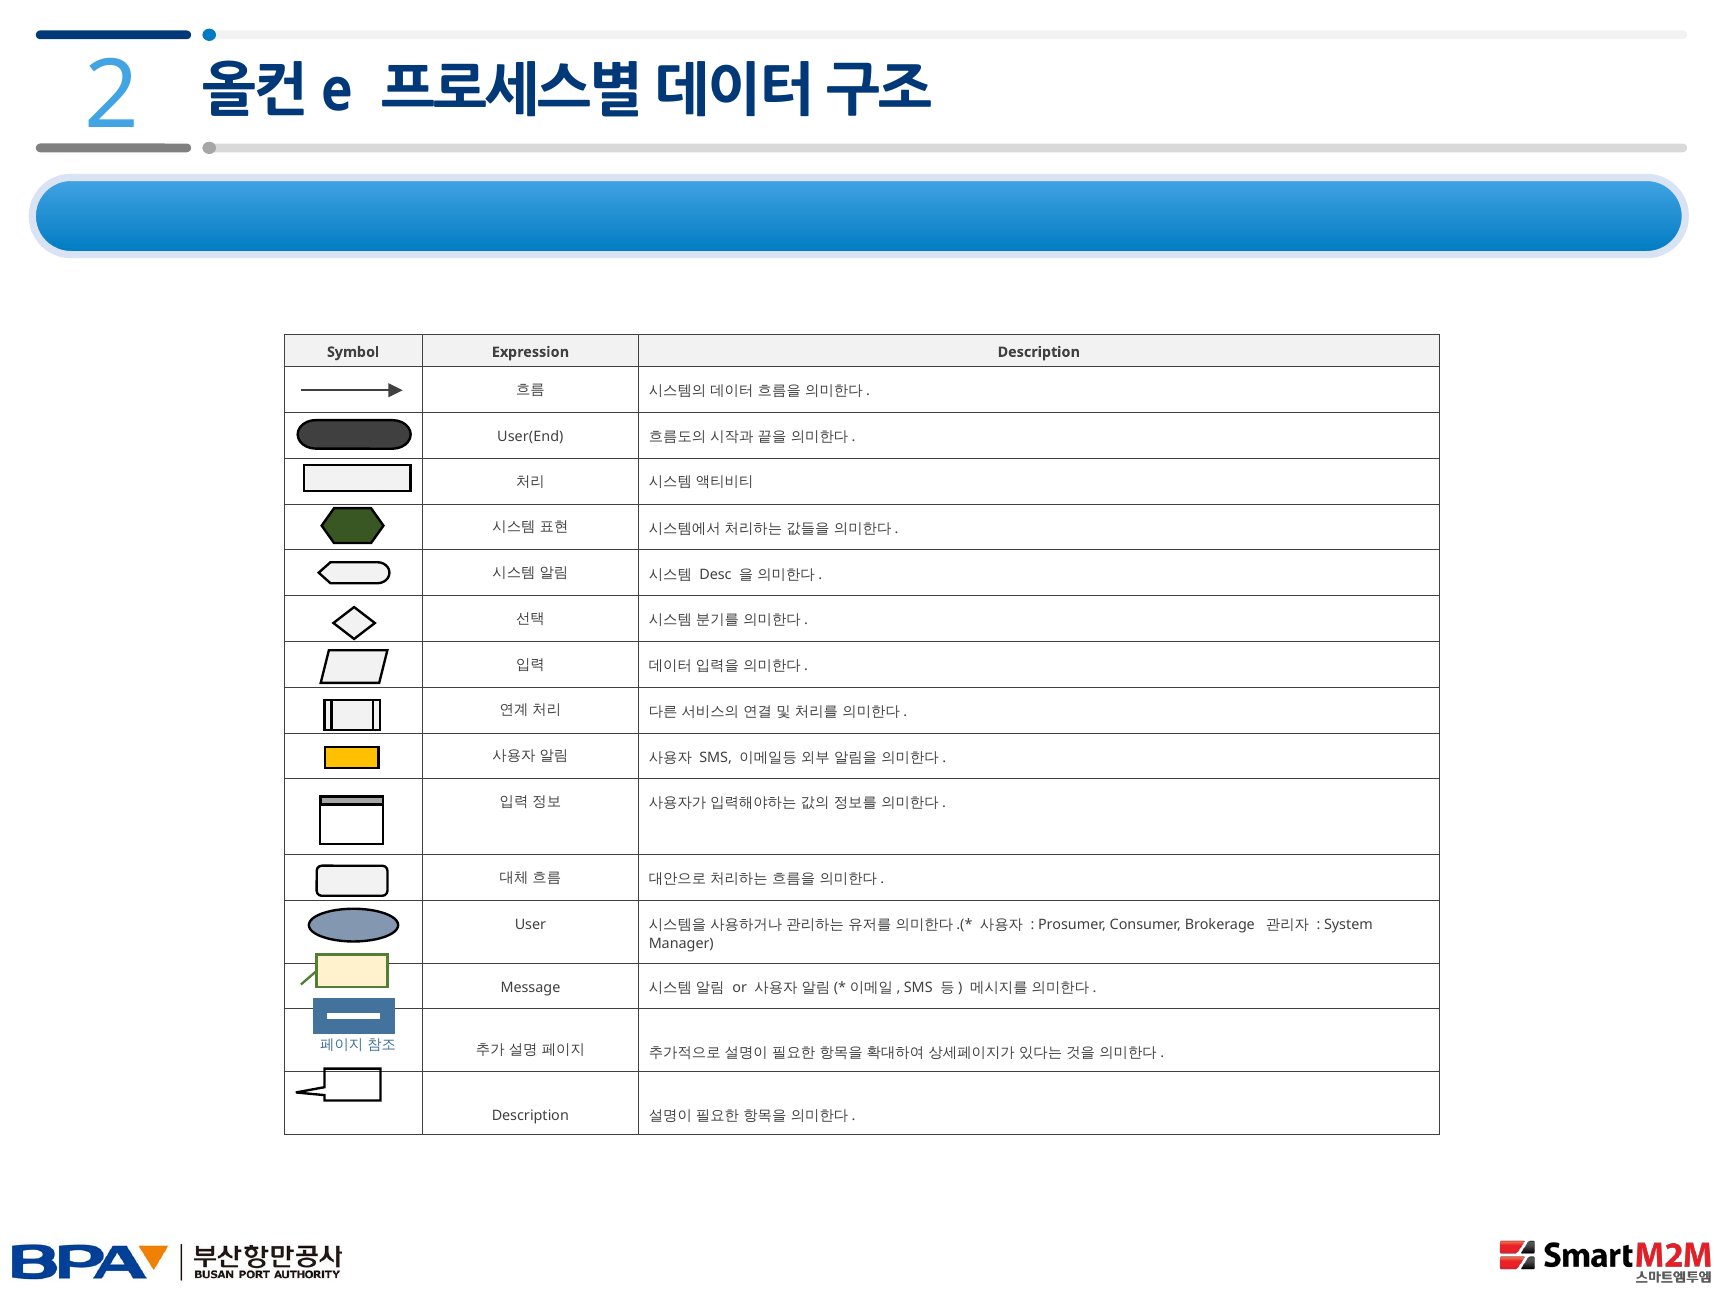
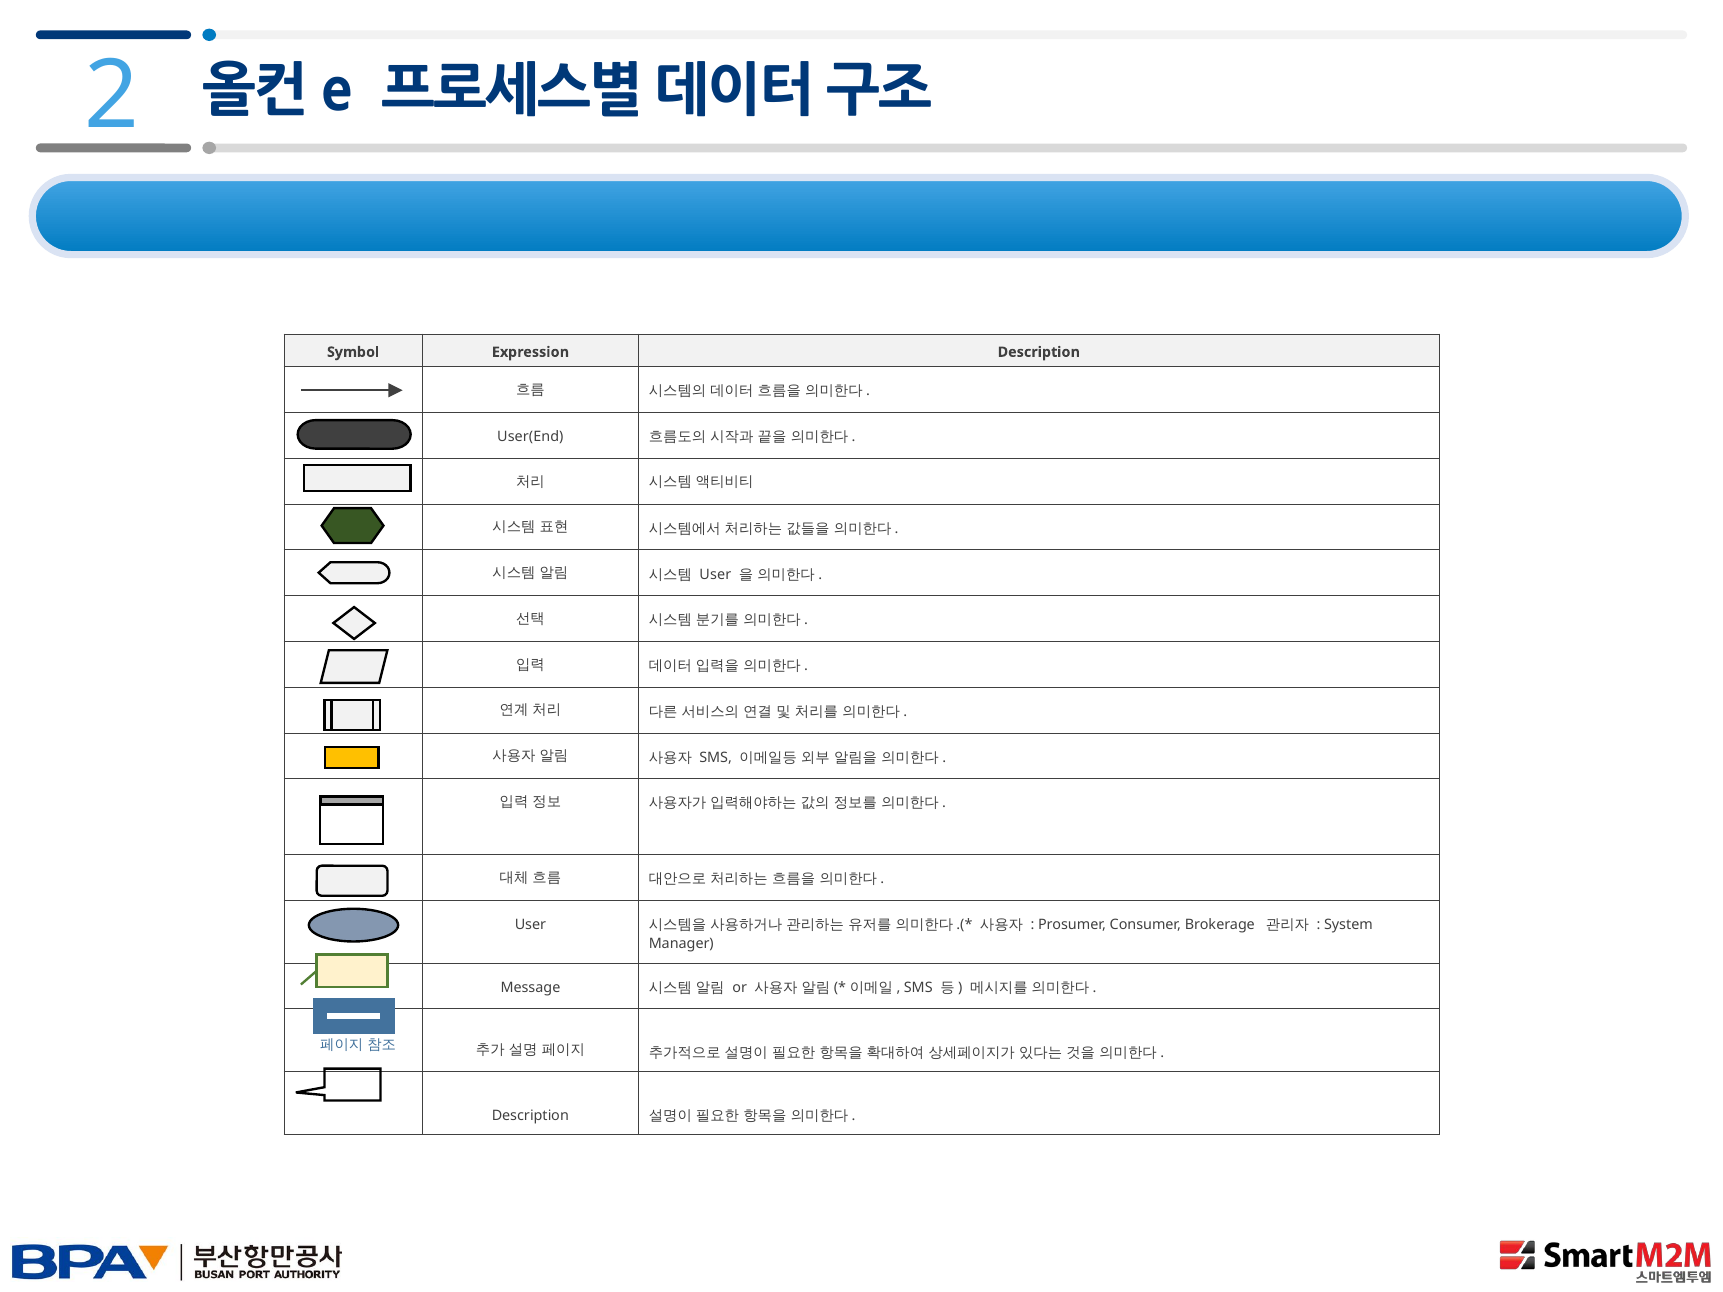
Desc: Desc -> User (715, 574)
